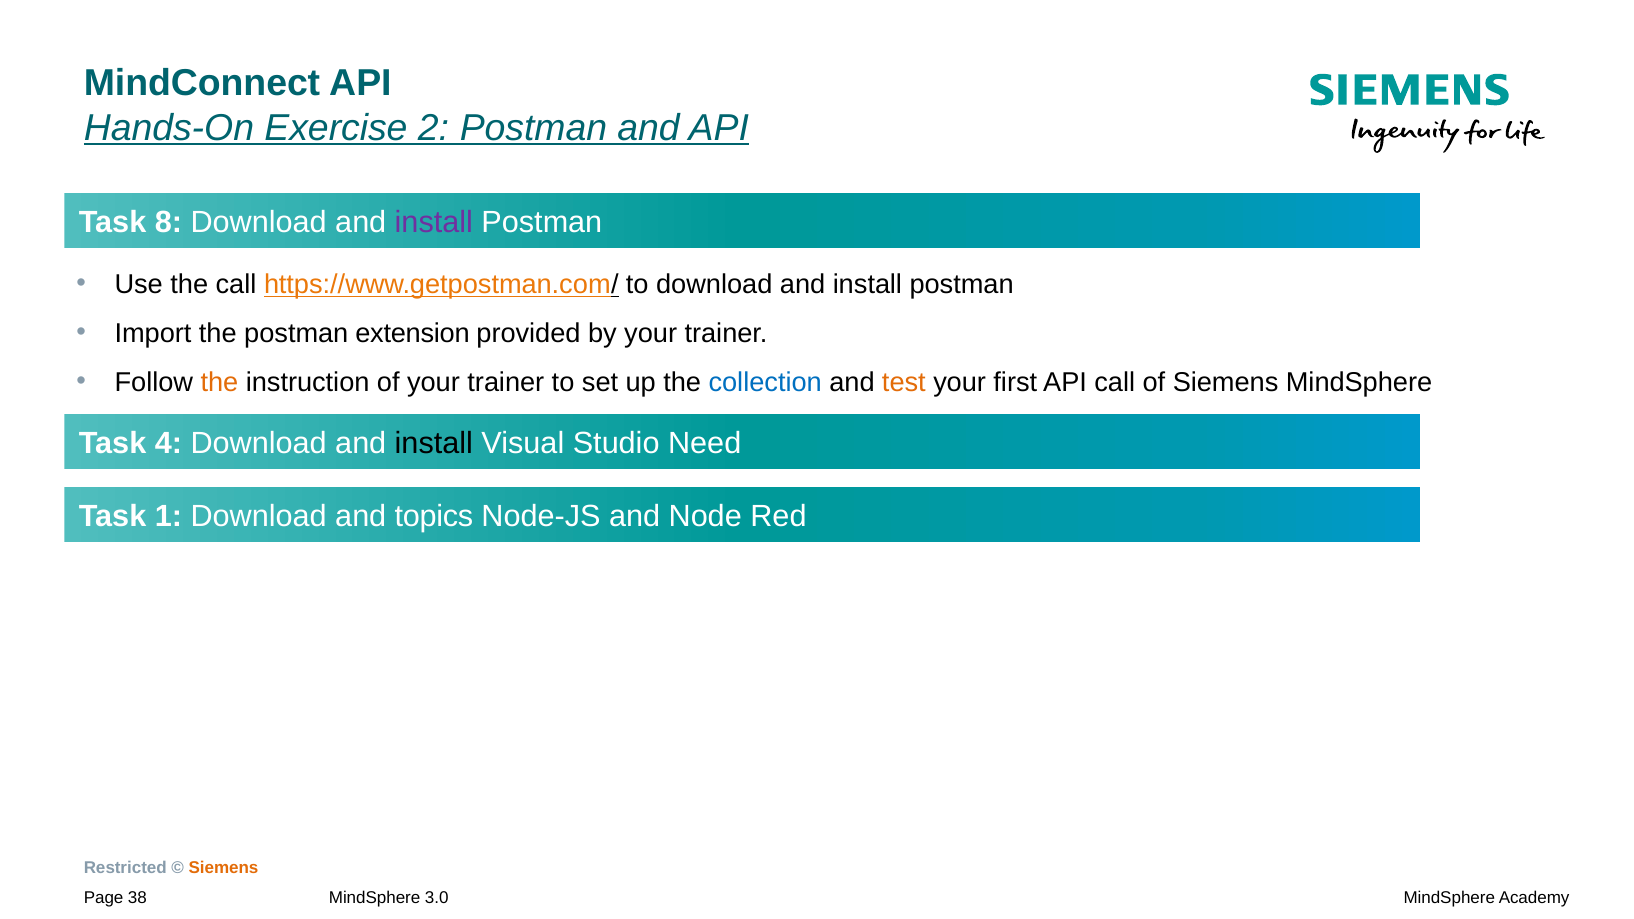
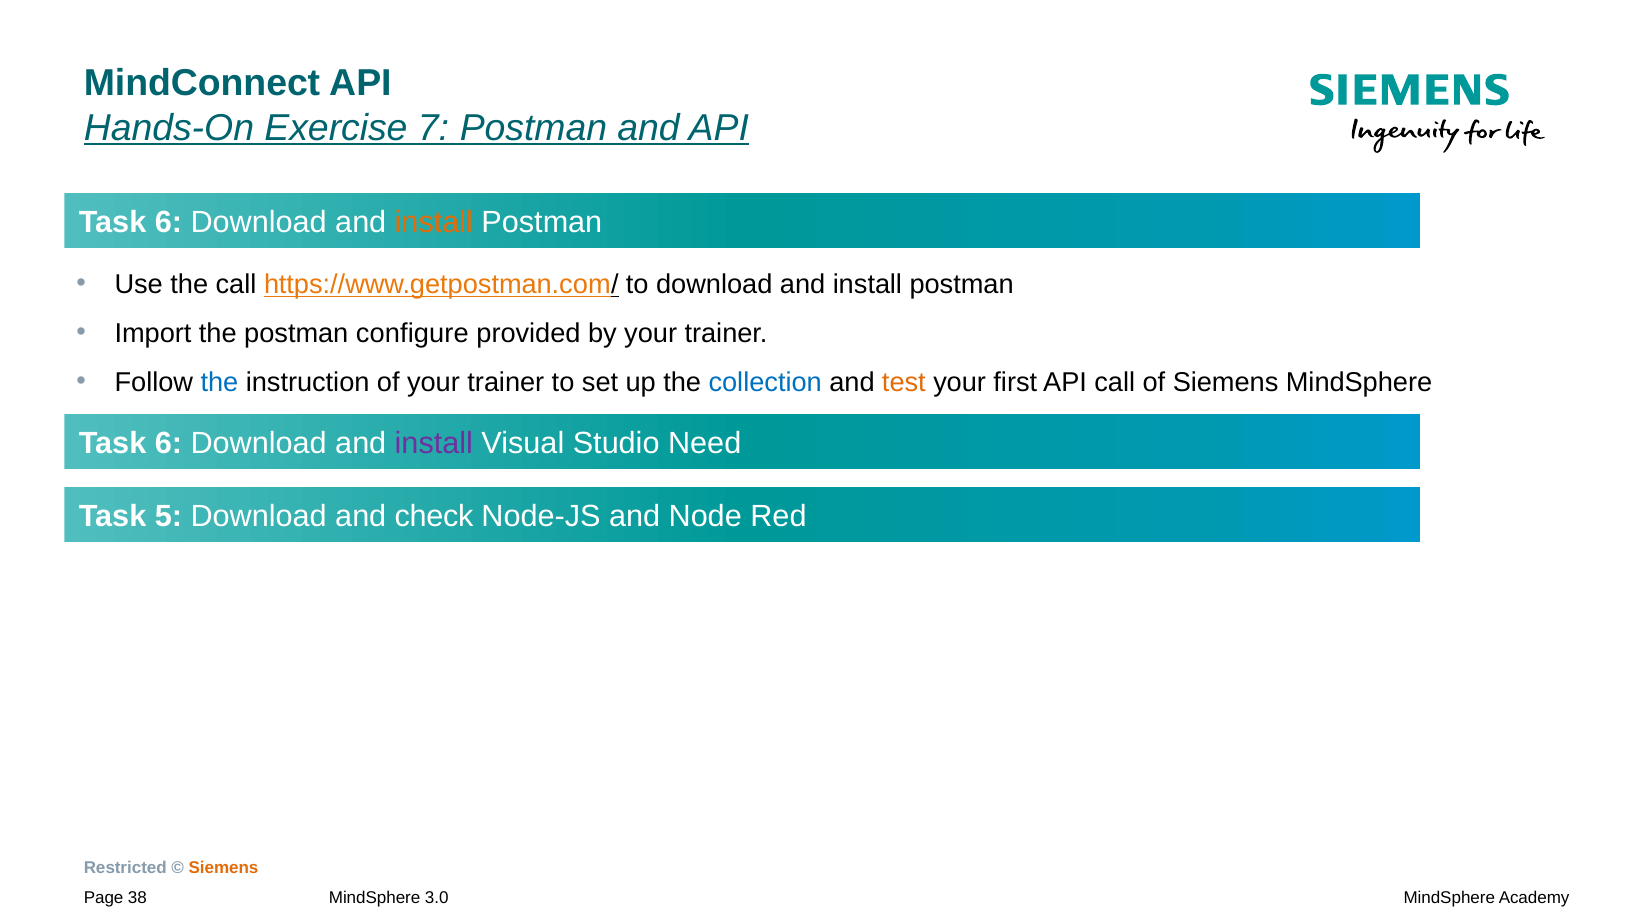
2: 2 -> 7 (434, 128)
8: 8 -> 6 (168, 223)
install colour: purple -> orange (434, 223)
extension: extension -> configure (412, 333)
the colour: orange -> blue (219, 382)
4: 4 -> 6 (168, 443)
install colour: black -> purple (434, 443)
1: 1 -> 5 (168, 517)
topics: topics -> check (434, 517)
